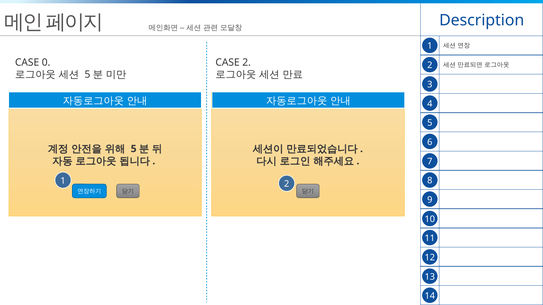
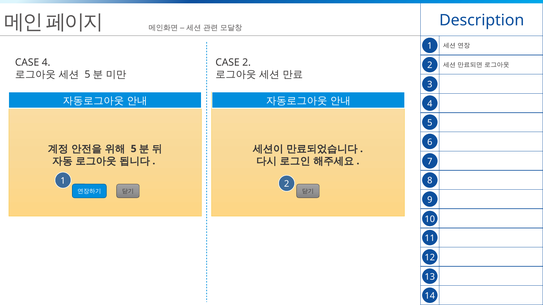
CASE 0: 0 -> 4 (46, 62)
